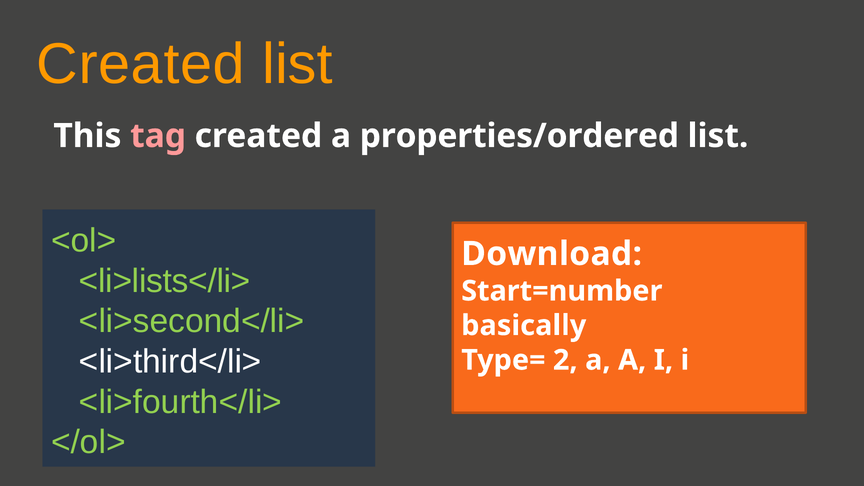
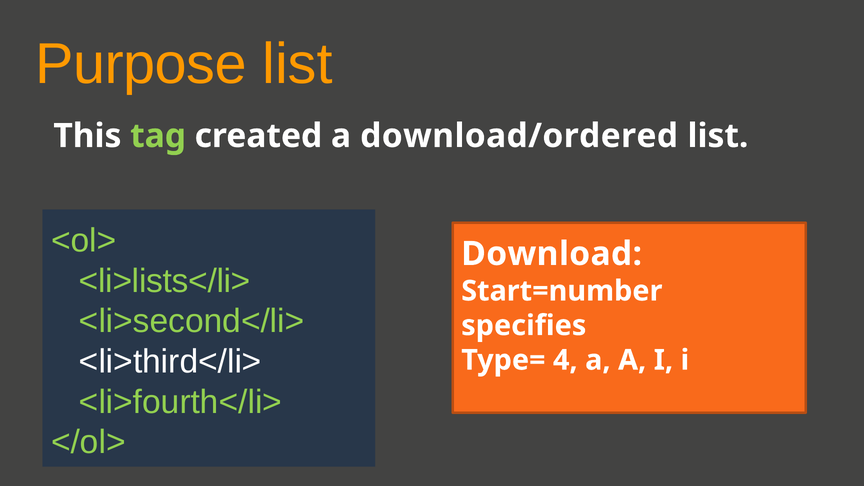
Created: Created -> Purpose (141, 64)
tag colour: pink -> light green (158, 136)
properties/ordered: properties/ordered -> download/ordered (519, 136)
basically: basically -> specifies (524, 326)
2: 2 -> 4 (565, 360)
